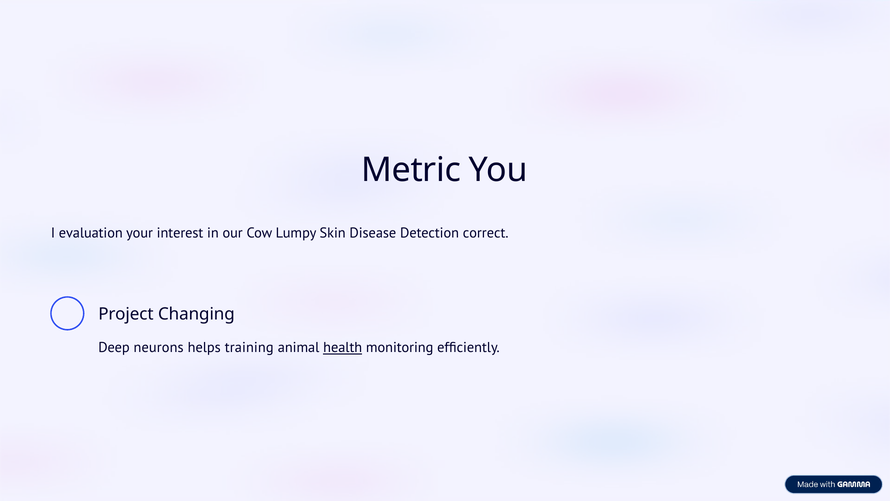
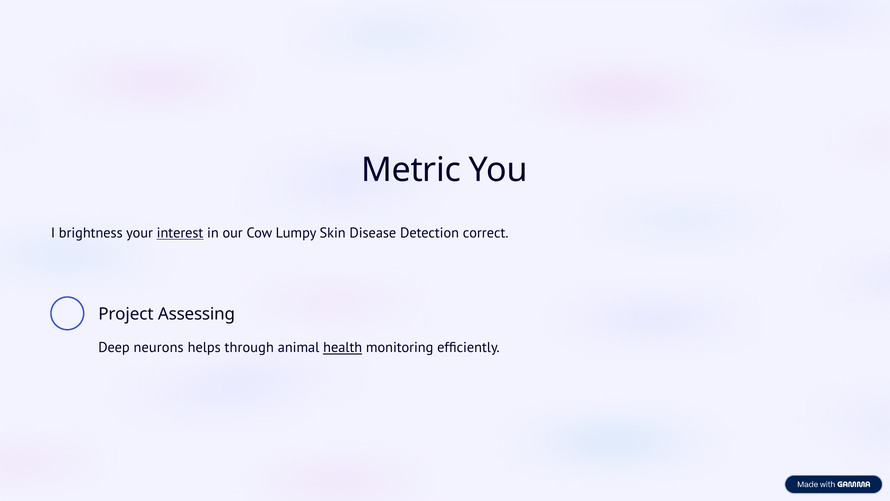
evaluation: evaluation -> brightness (91, 233)
interest underline: none -> present (180, 233)
Changing: Changing -> Assessing (196, 314)
training: training -> through (249, 347)
